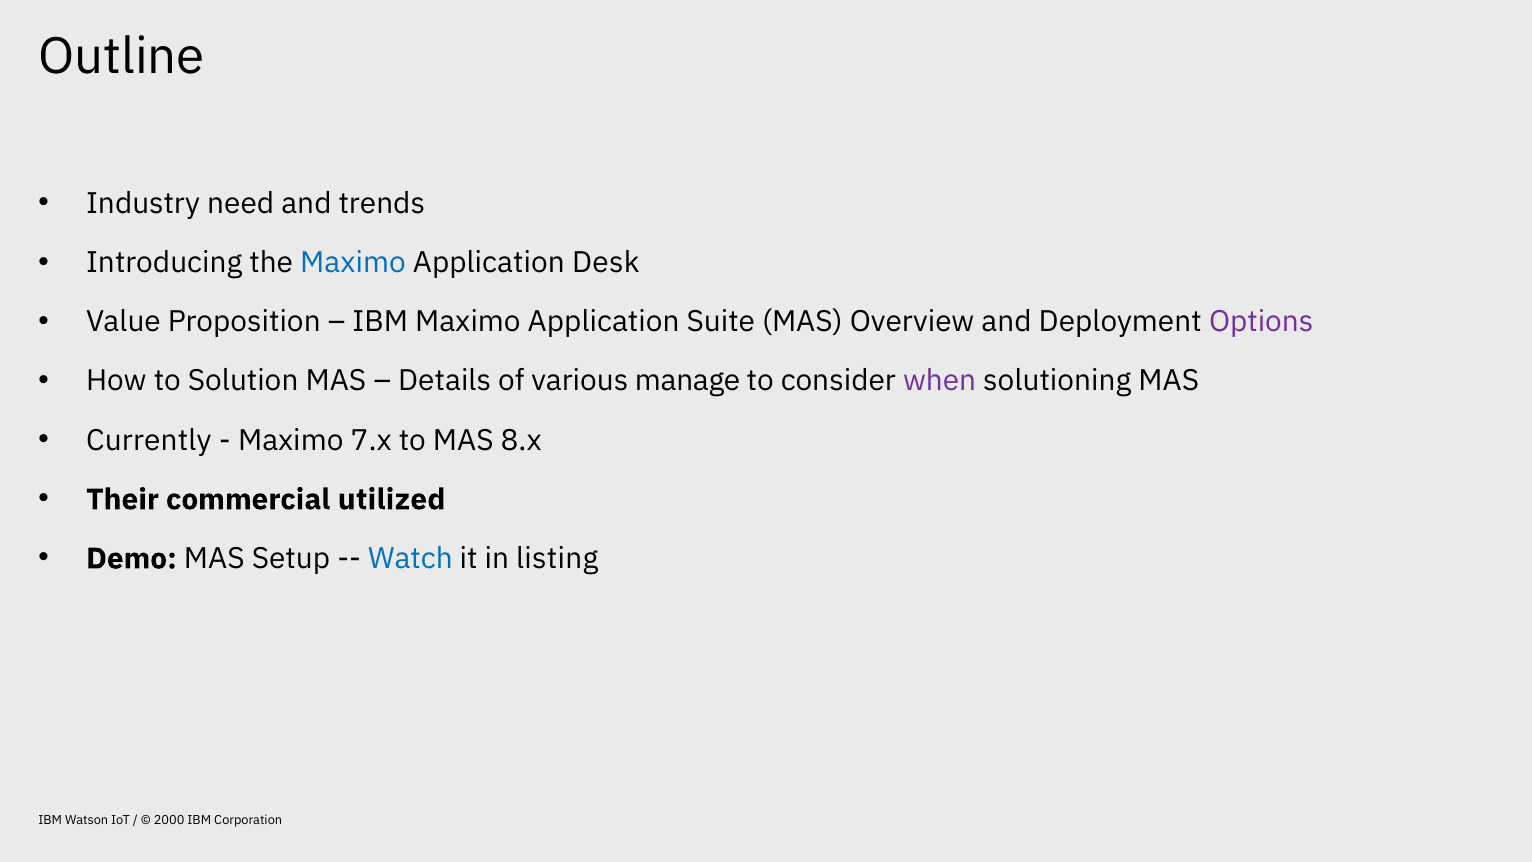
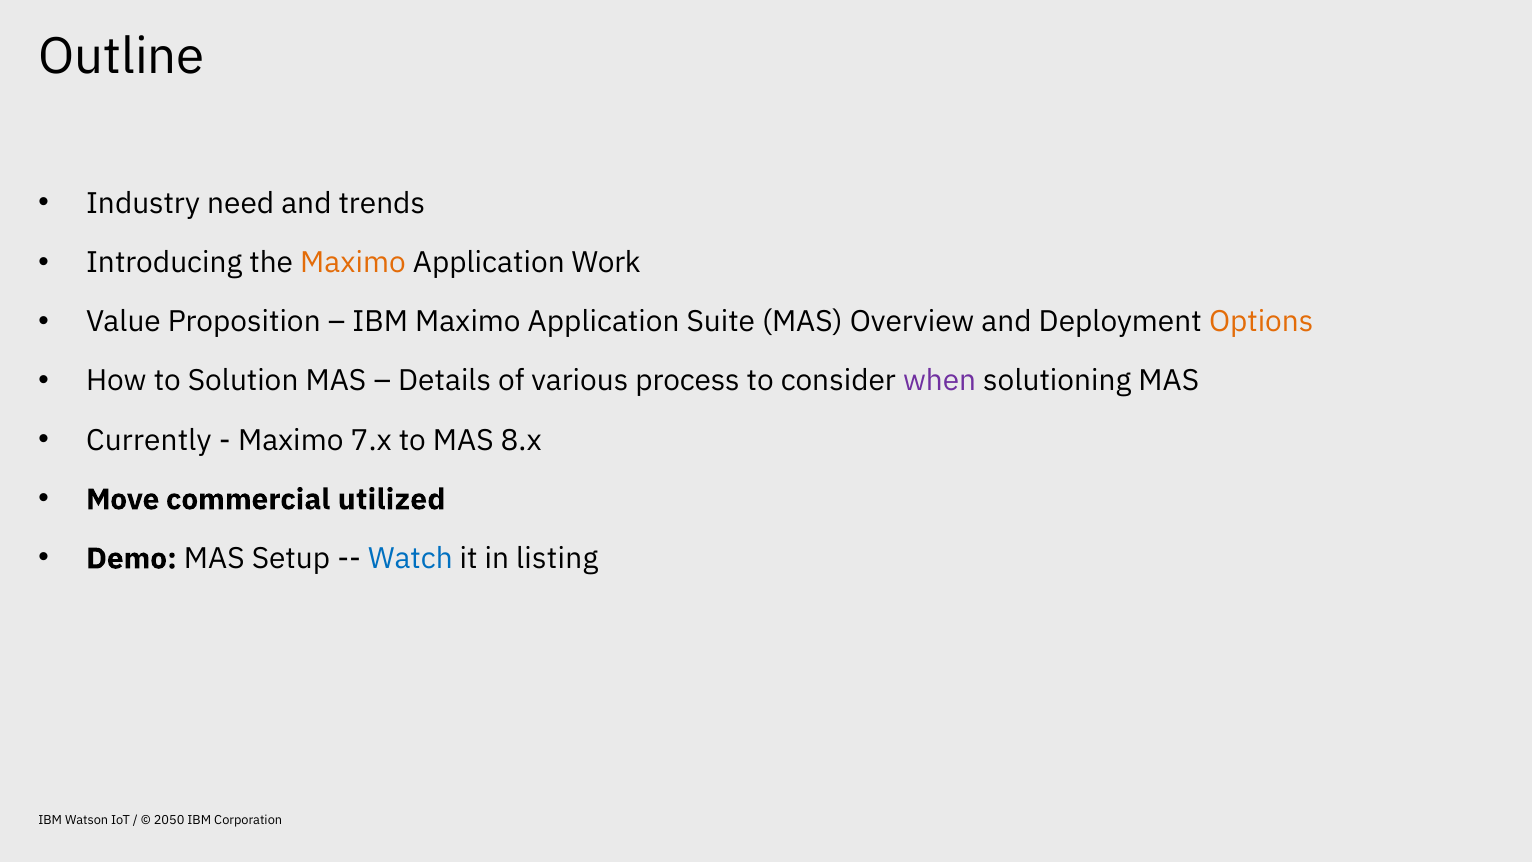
Maximo colour: blue -> orange (353, 263)
Desk: Desk -> Work (606, 263)
Options colour: purple -> orange (1261, 322)
manage: manage -> process (688, 381)
Their: Their -> Move (123, 499)
2000: 2000 -> 2050 (169, 820)
